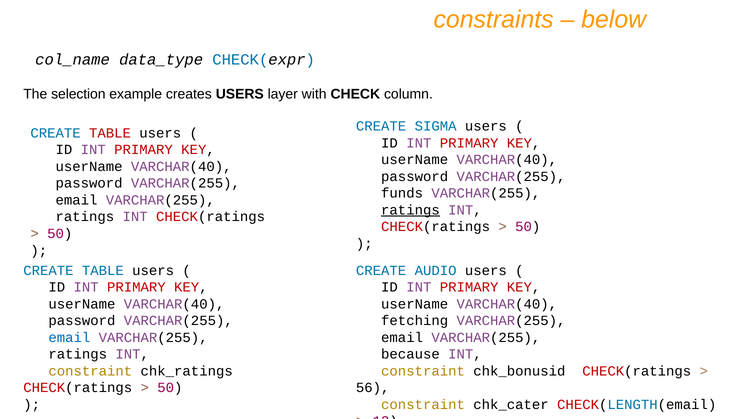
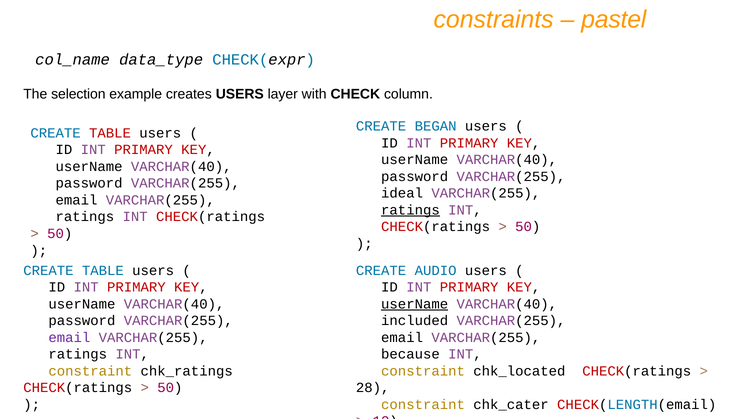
below: below -> pastel (614, 19)
SIGMA: SIGMA -> BEGAN (436, 126)
funds: funds -> ideal (402, 193)
userName underline: none -> present (415, 304)
fetching: fetching -> included (415, 321)
email colour: blue -> purple (69, 338)
chk_bonusid: chk_bonusid -> chk_located (519, 371)
56: 56 -> 28 (373, 388)
